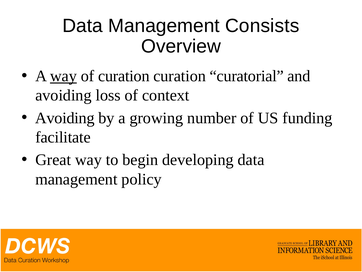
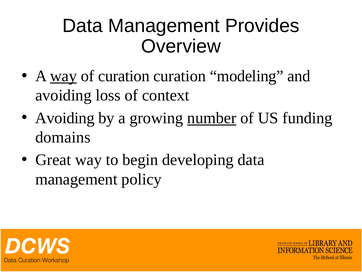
Consists: Consists -> Provides (262, 26)
curatorial: curatorial -> modeling (247, 76)
number underline: none -> present (212, 118)
facilitate: facilitate -> domains (63, 137)
